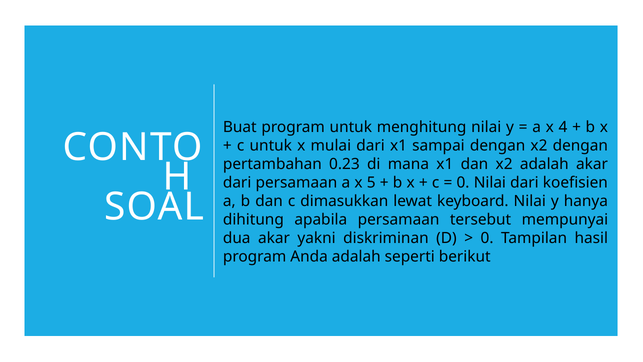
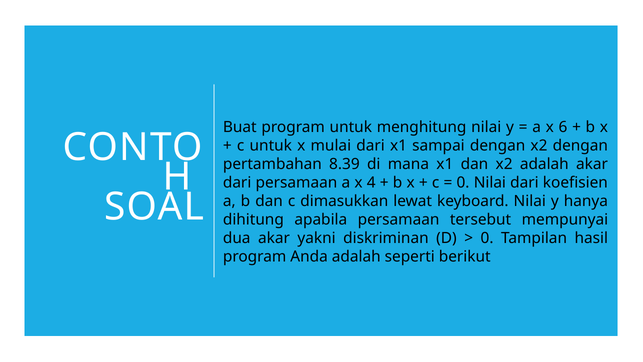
4: 4 -> 6 (563, 127)
0.23: 0.23 -> 8.39 (344, 164)
5: 5 -> 4 (371, 183)
